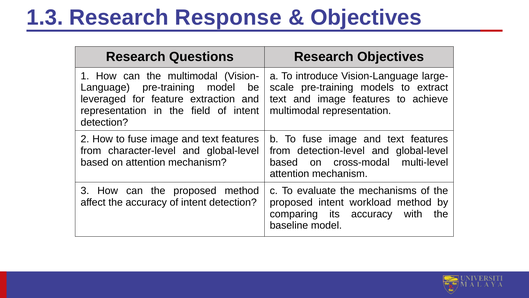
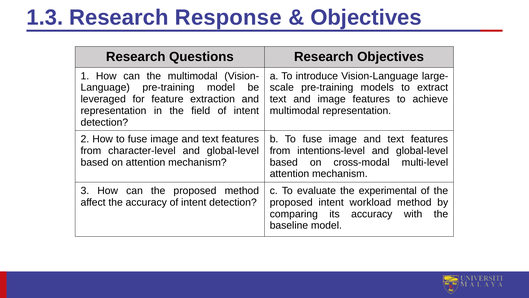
detection-level: detection-level -> intentions-level (331, 151)
mechanisms: mechanisms -> experimental (388, 191)
